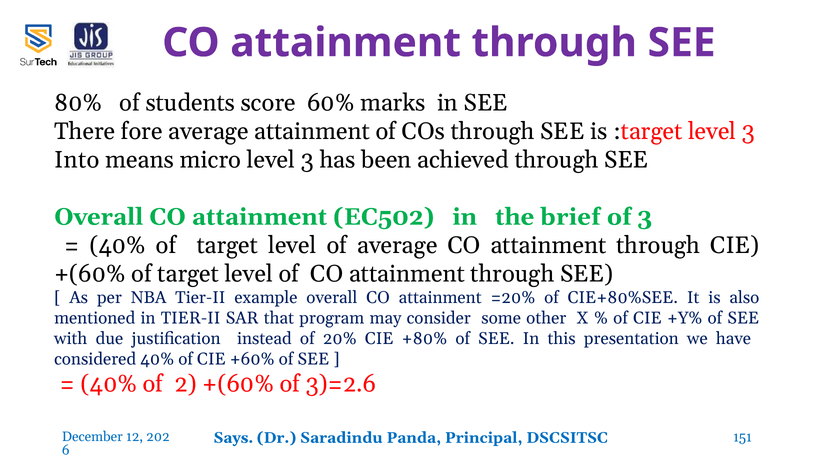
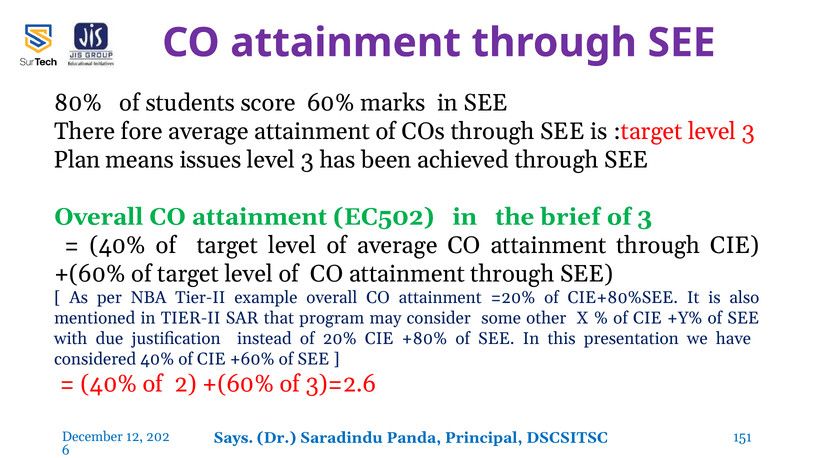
Into: Into -> Plan (77, 160)
micro: micro -> issues (211, 160)
